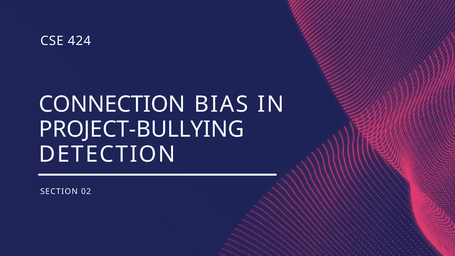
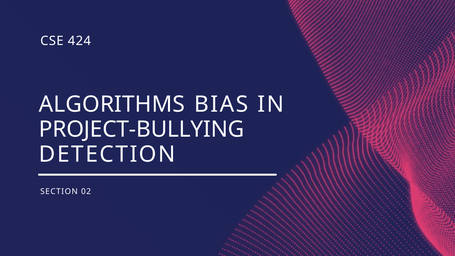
CONNECTION: CONNECTION -> ALGORITHMS (112, 104)
